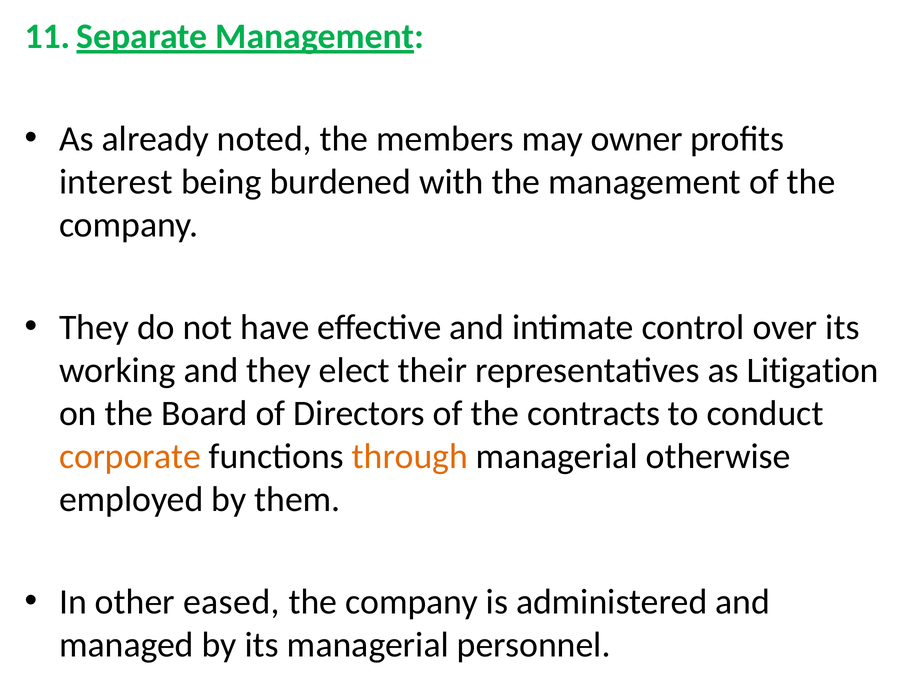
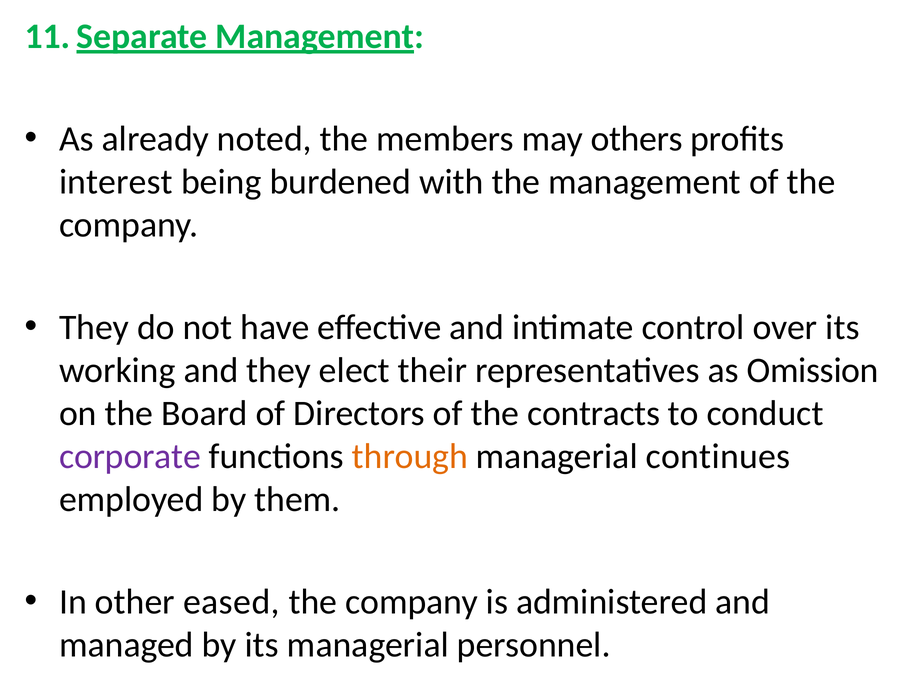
owner: owner -> others (637, 139)
Litigation: Litigation -> Omission (813, 370)
corporate colour: orange -> purple (130, 456)
otherwise: otherwise -> continues (718, 456)
